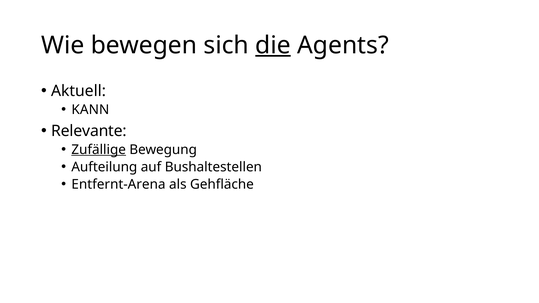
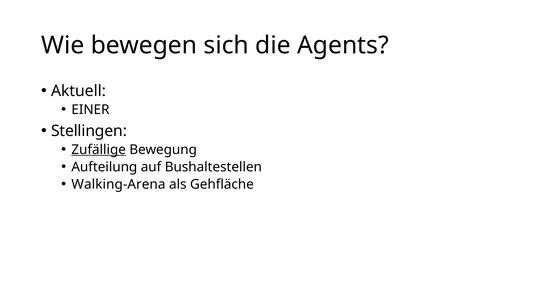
die underline: present -> none (273, 45)
KANN: KANN -> EINER (90, 110)
Relevante: Relevante -> Stellingen (89, 131)
Entfernt-Arena: Entfernt-Arena -> Walking-Arena (118, 184)
